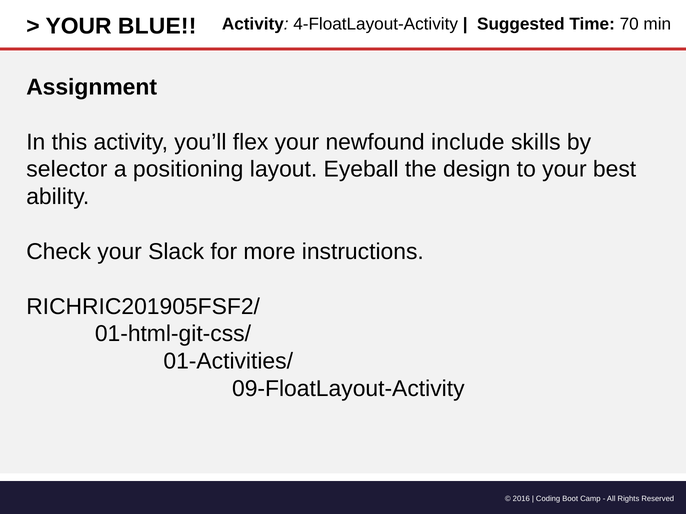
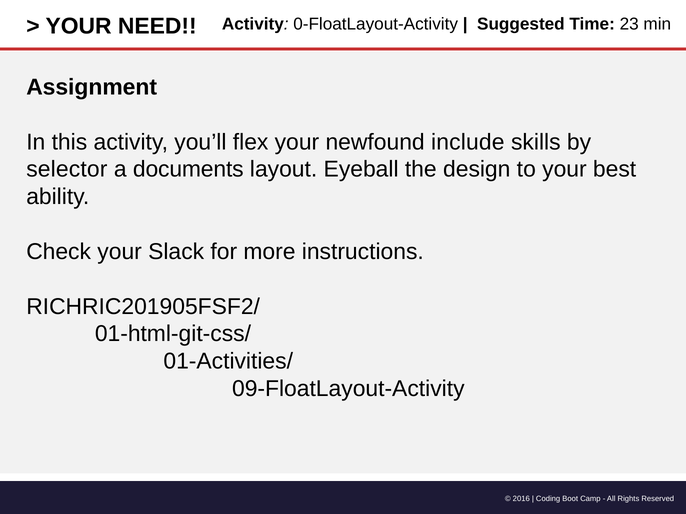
BLUE: BLUE -> NEED (157, 26)
4-FloatLayout-Activity: 4-FloatLayout-Activity -> 0-FloatLayout-Activity (376, 24)
70: 70 -> 23 (629, 24)
positioning: positioning -> documents (188, 170)
